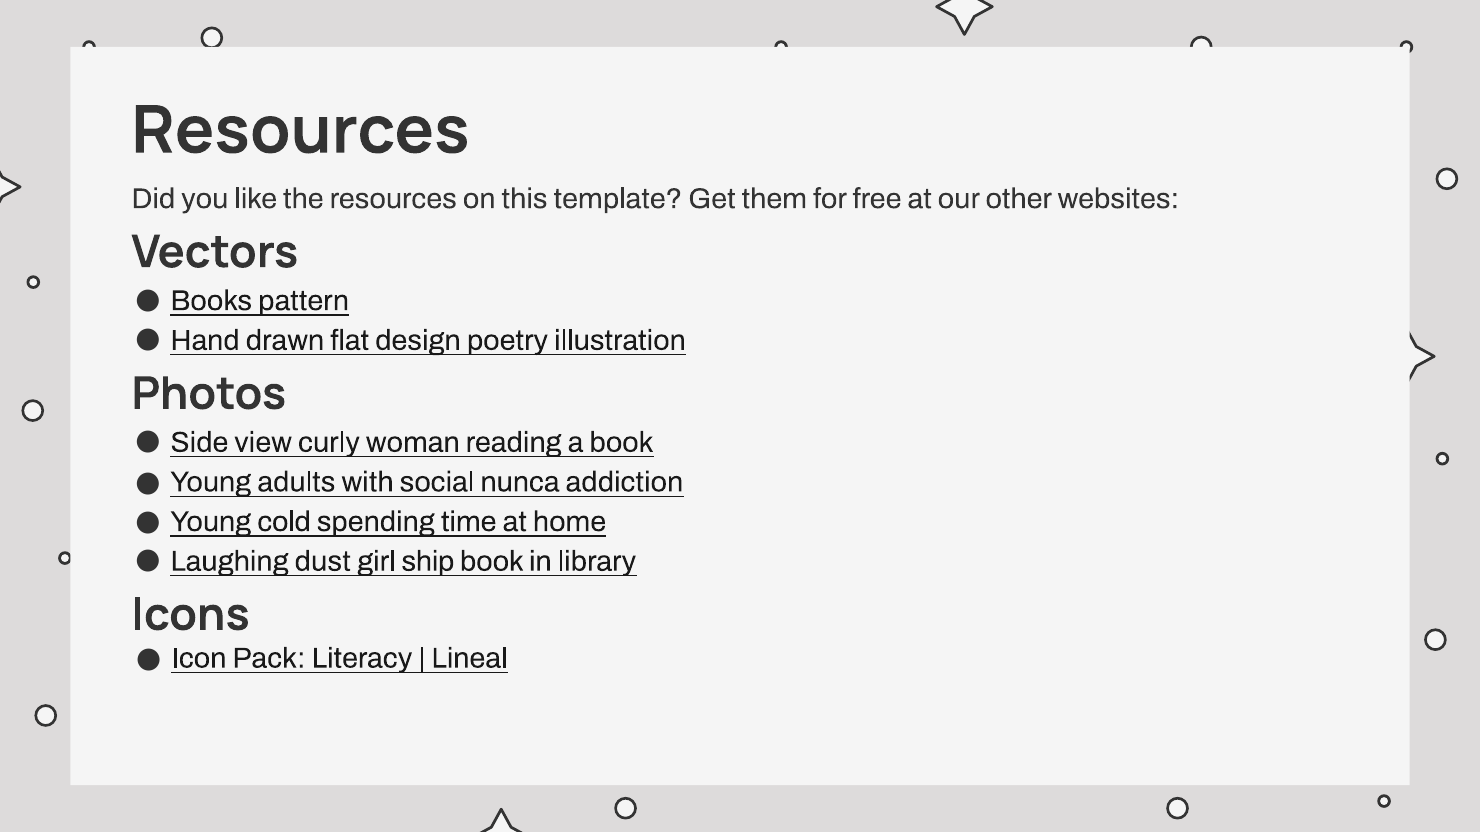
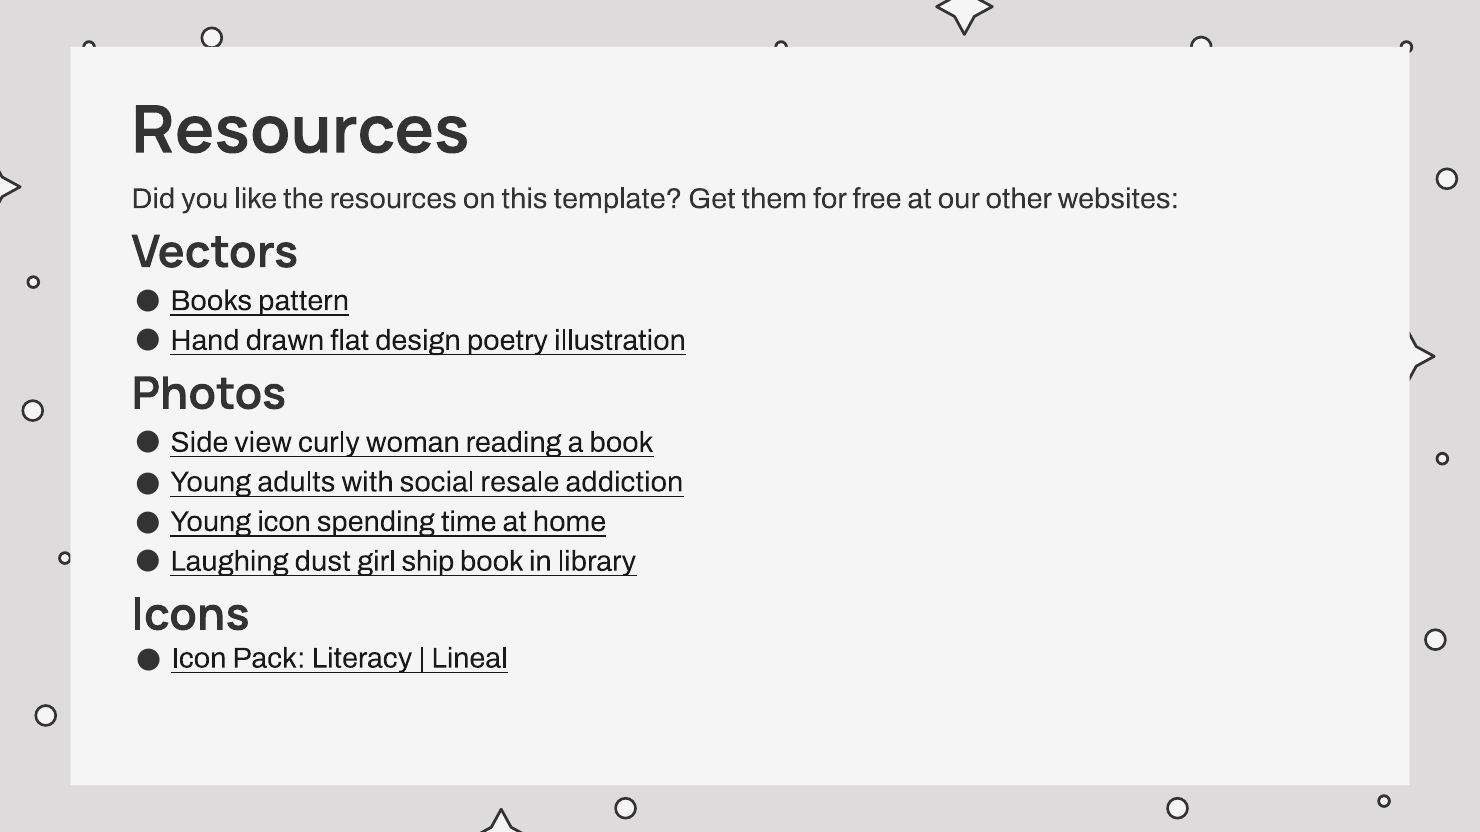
nunca: nunca -> resale (520, 482)
Young cold: cold -> icon (284, 522)
